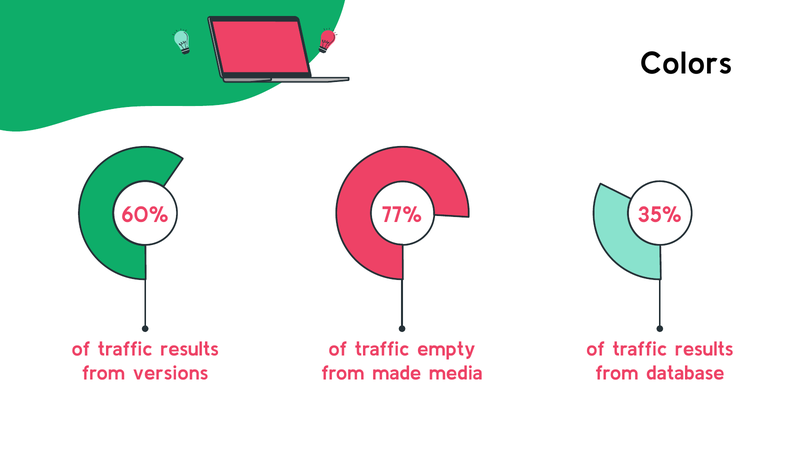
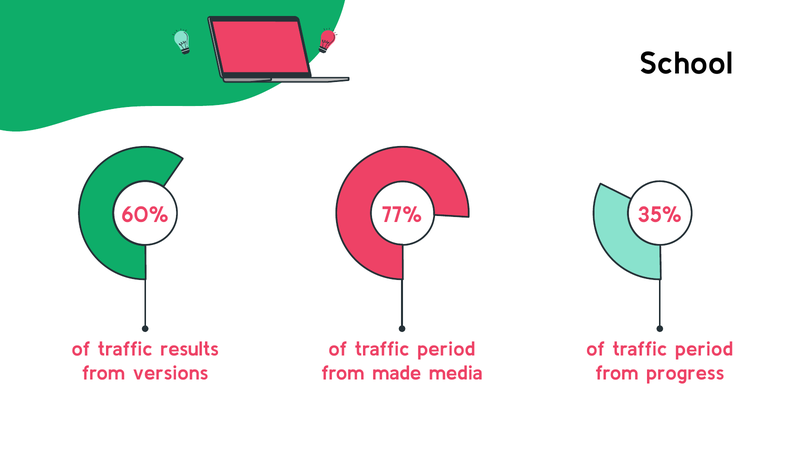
Colors: Colors -> School (686, 63)
empty: empty -> period (446, 349)
results: results -> period (704, 349)
database: database -> progress (685, 373)
